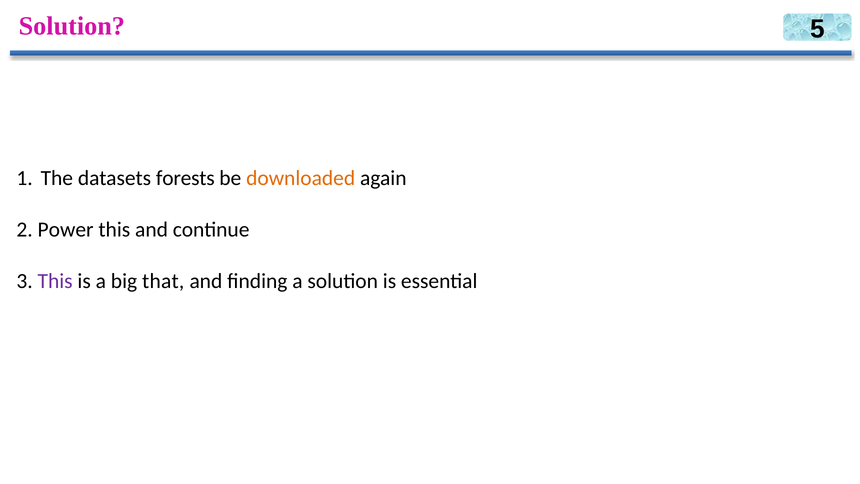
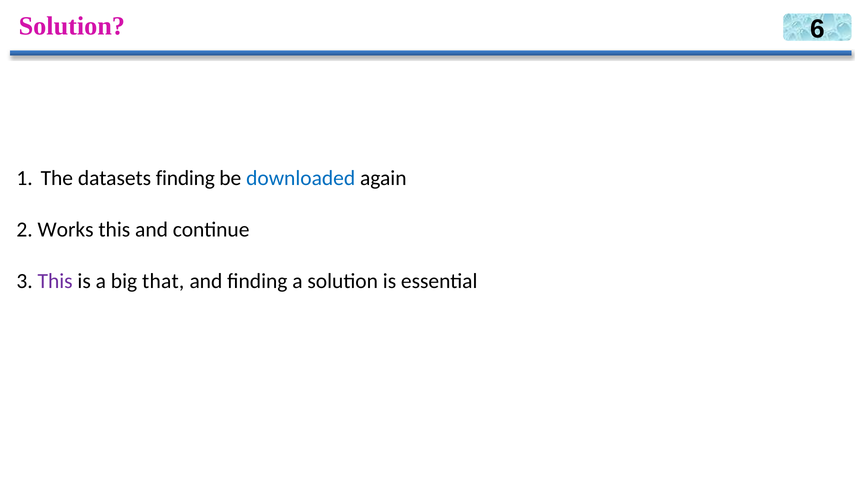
5: 5 -> 6 (817, 29)
datasets forests: forests -> finding (185, 178)
downloaded colour: orange -> blue (301, 178)
Power: Power -> Works (66, 229)
